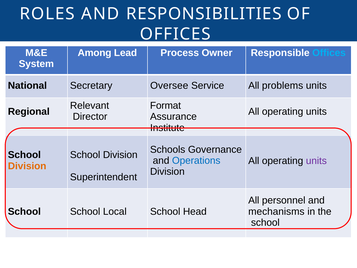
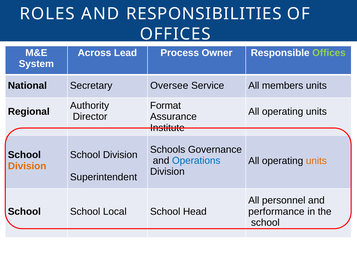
Among: Among -> Across (94, 53)
Offices colour: light blue -> light green (329, 53)
problems: problems -> members (283, 85)
Relevant: Relevant -> Authority (90, 105)
units colour: purple -> orange (316, 161)
mechanisms: mechanisms -> performance (276, 211)
